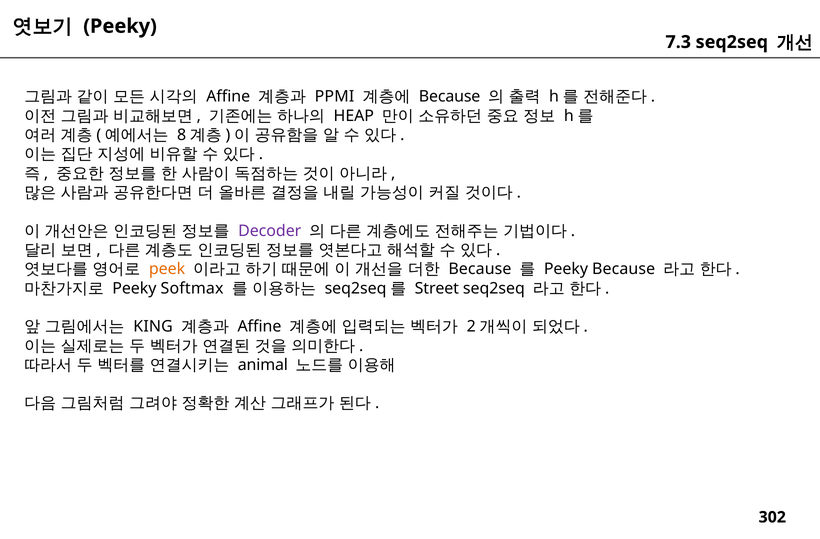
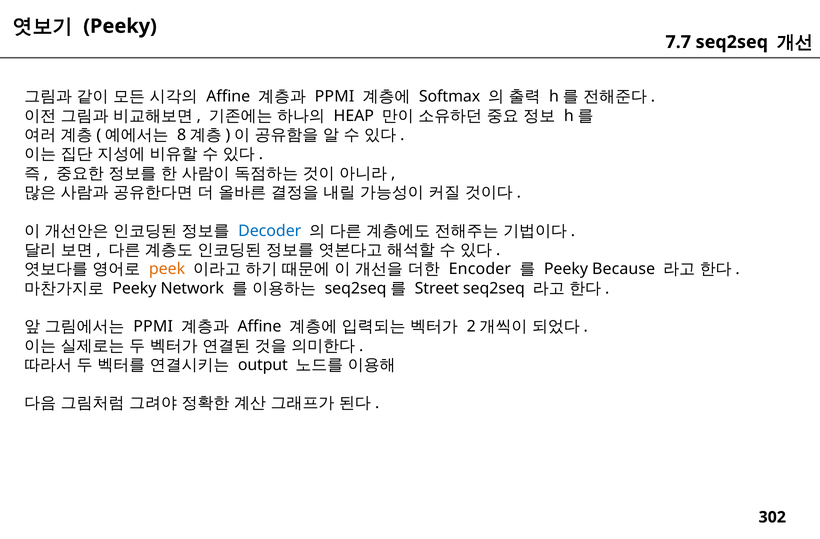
7.3: 7.3 -> 7.7 (678, 42)
Because: Because -> Softmax (450, 97)
Decoder colour: purple -> blue (270, 231)
Because: Because -> Encoder (480, 269)
Softmax: Softmax -> Network (192, 288)
KING: KING -> PPMI (153, 326)
animal: animal -> output (263, 365)
